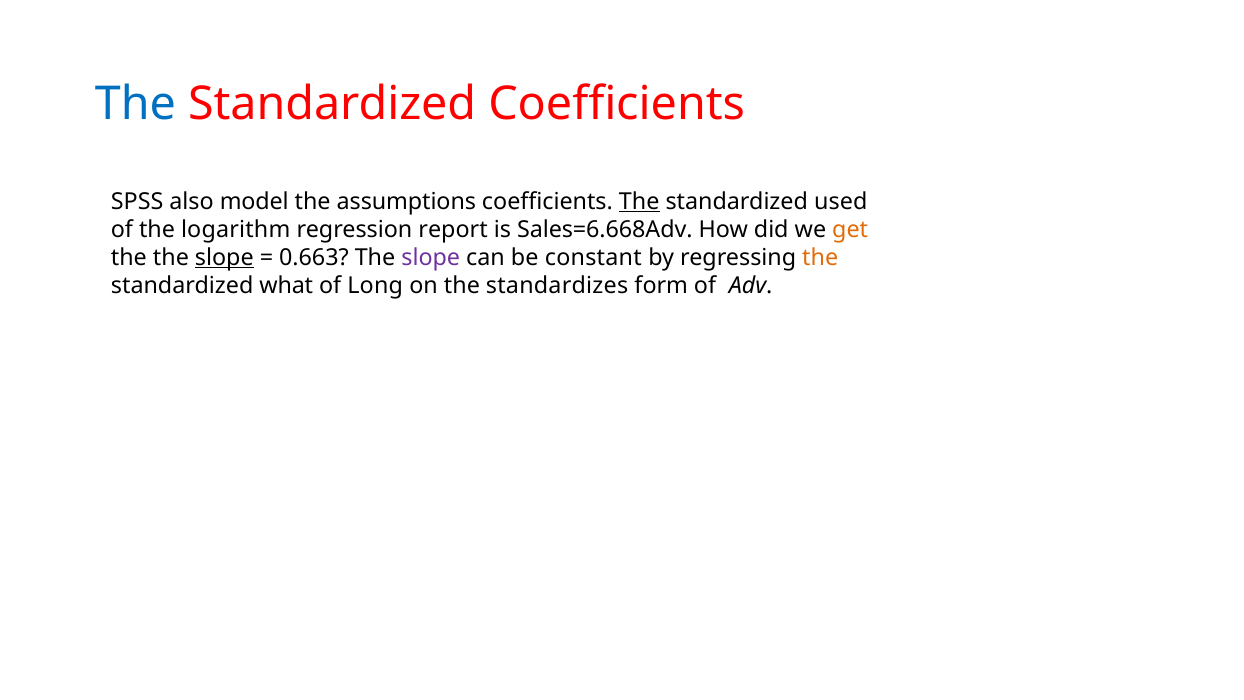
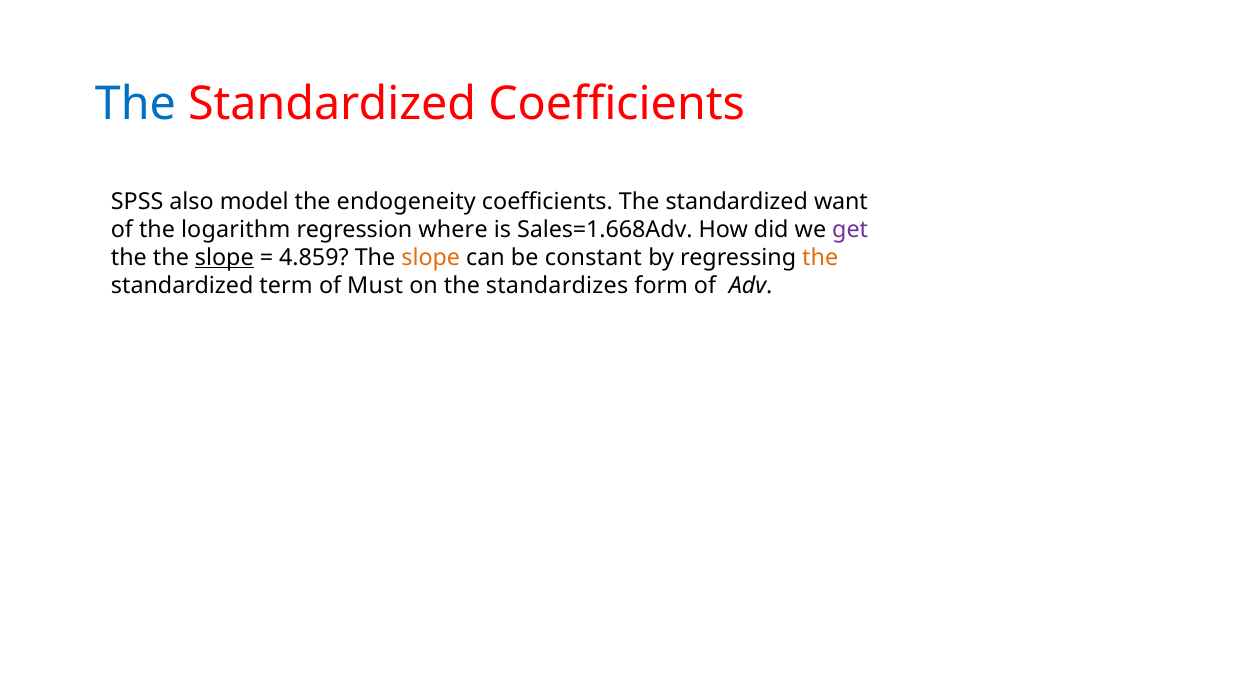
assumptions: assumptions -> endogeneity (406, 201)
The underline: present -> none (639, 201)
used: used -> want (841, 201)
report: report -> where (453, 229)
Sales=6.668Adv: Sales=6.668Adv -> Sales=1.668Adv (605, 229)
get colour: orange -> purple (850, 229)
0.663: 0.663 -> 4.859 (314, 257)
slope colour: purple -> orange (431, 257)
what: what -> term (286, 285)
Long: Long -> Must (375, 285)
